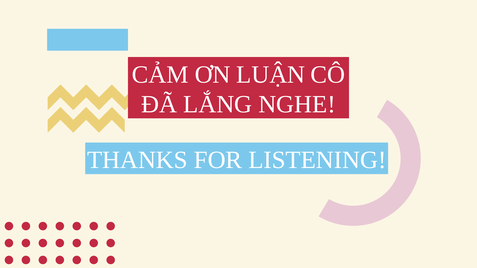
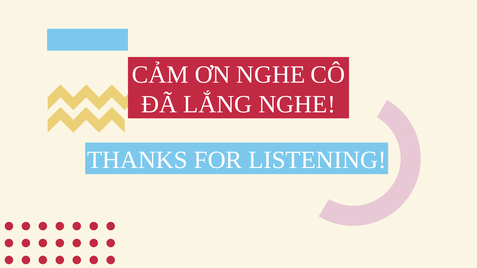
ƠN LUẬN: LUẬN -> NGHE (271, 75)
